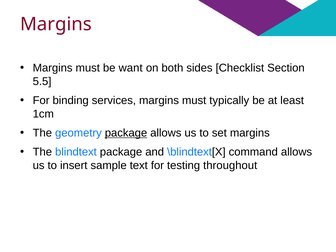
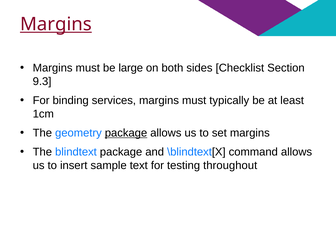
Margins underline: none -> present (56, 24)
want: want -> large (131, 68)
5.5: 5.5 -> 9.3 (42, 81)
